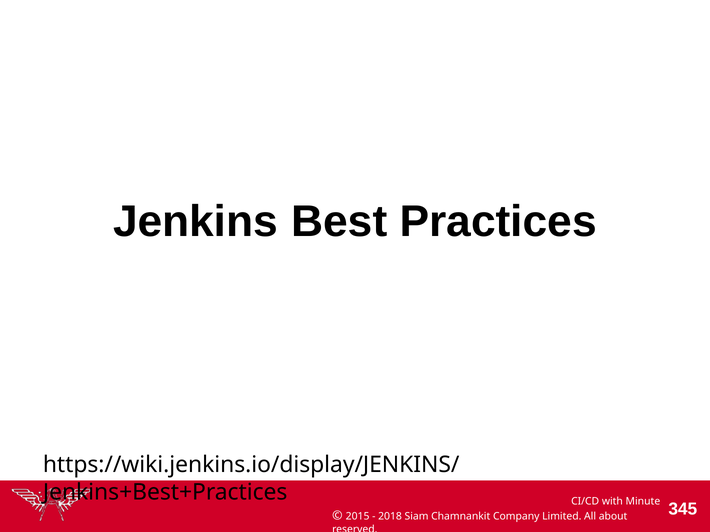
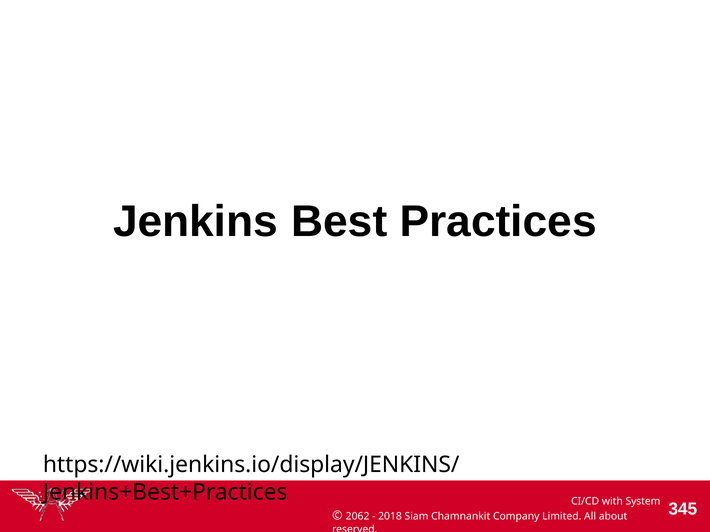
Minute: Minute -> System (643, 502)
2015: 2015 -> 2062 (358, 517)
